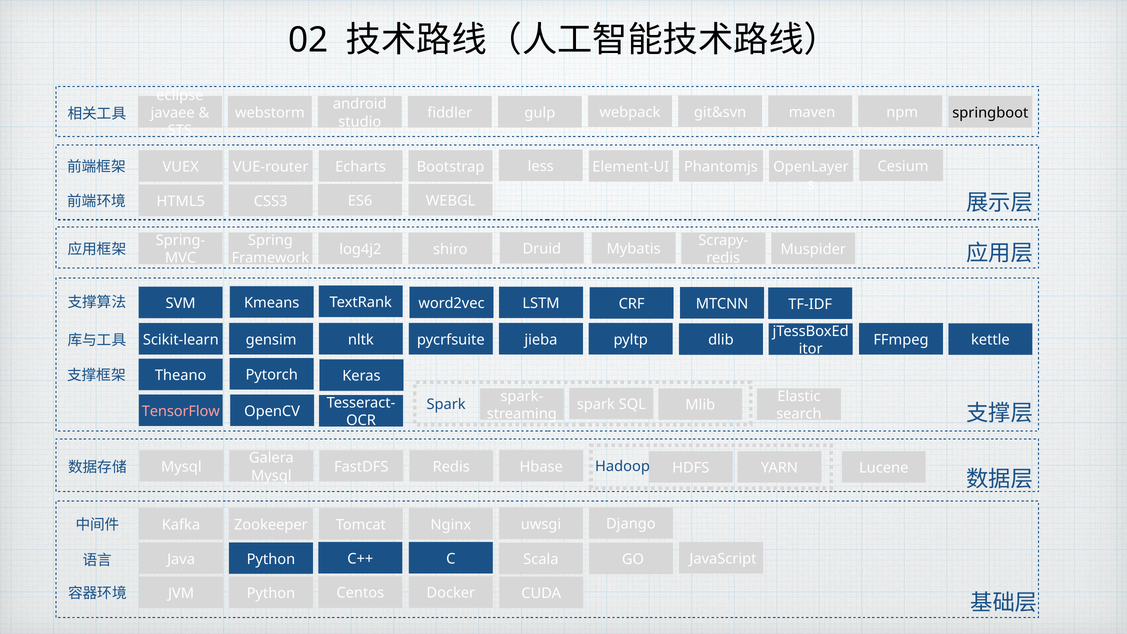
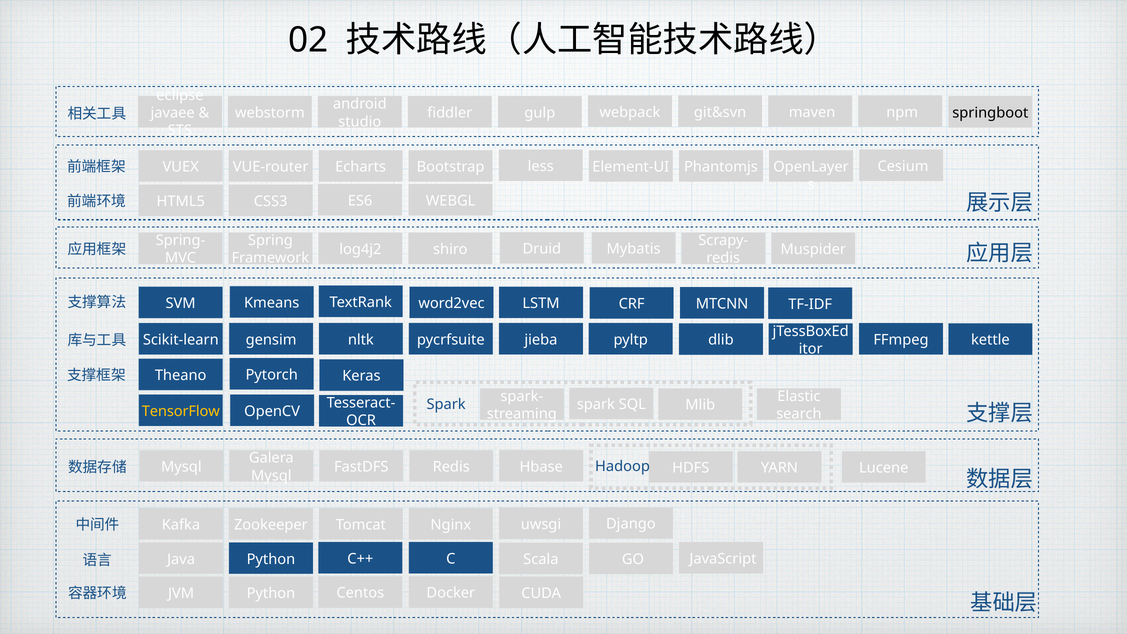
TensorFlow colour: pink -> yellow (181, 411)
